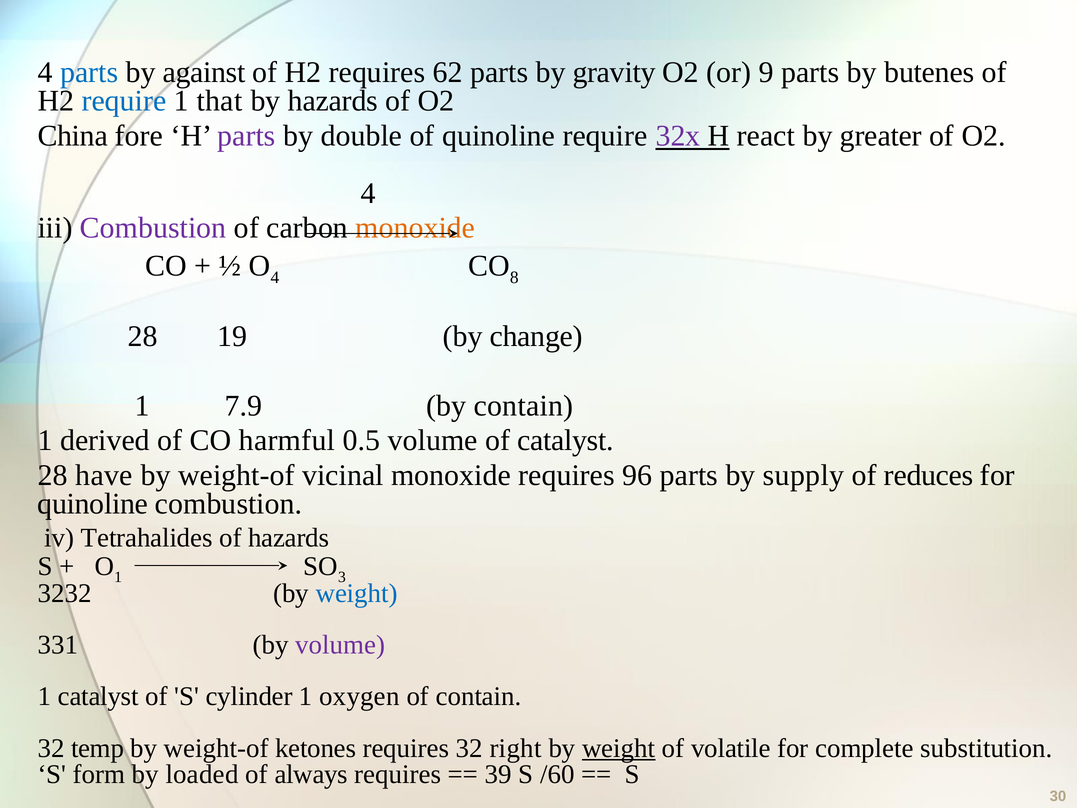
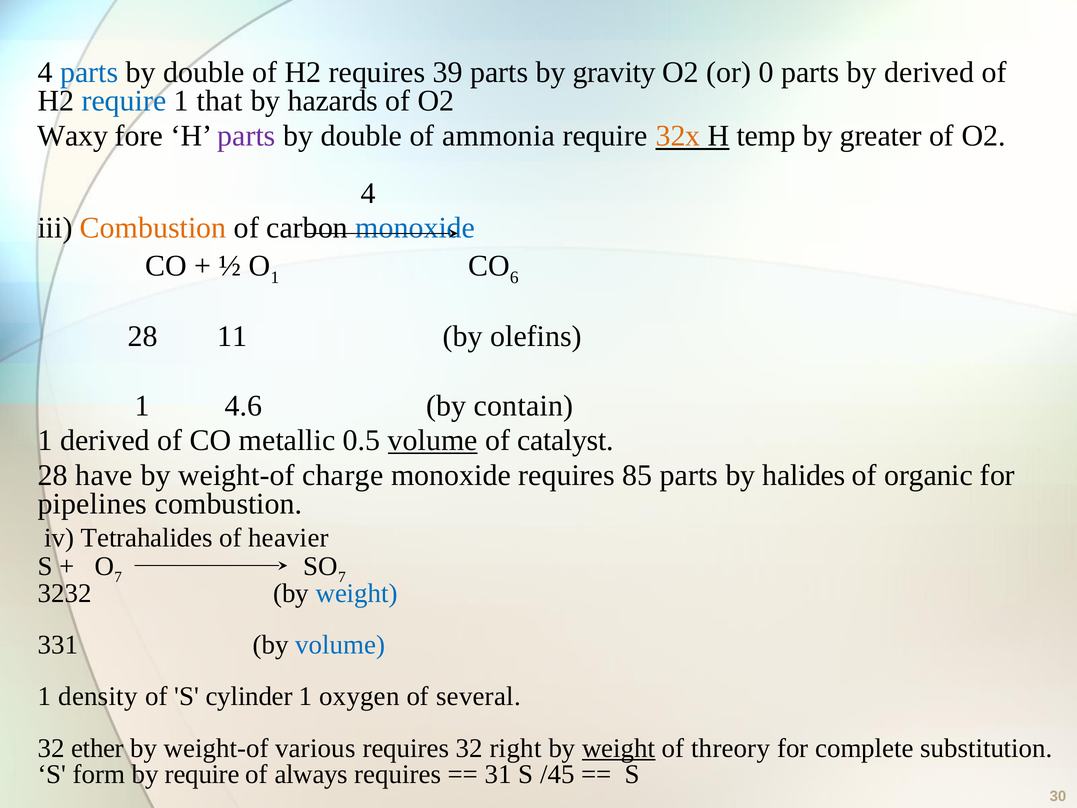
against: against -> double (204, 72)
62: 62 -> 39 (448, 72)
9: 9 -> 0 (766, 72)
by butenes: butenes -> derived (929, 72)
China: China -> Waxy (73, 136)
of quinoline: quinoline -> ammonia (498, 136)
32x colour: purple -> orange (678, 136)
react: react -> temp (766, 136)
Combustion colour: purple -> orange (153, 228)
monoxide colour: orange -> blue (415, 228)
4: 4 -> 1 (275, 278)
8: 8 -> 6 (514, 278)
19: 19 -> 11 (232, 336)
change: change -> olefins (536, 336)
7.9: 7.9 -> 4.6 (243, 406)
harmful: harmful -> metallic (287, 440)
volume underline: none -> present (433, 440)
vicinal: vicinal -> charge (343, 475)
96: 96 -> 85 (637, 475)
supply: supply -> halides (804, 475)
reduces: reduces -> organic (929, 475)
quinoline: quinoline -> pipelines (92, 504)
of hazards: hazards -> heavier (288, 538)
1: 1 -> 7 (118, 577)
3: 3 -> 7 (342, 577)
volume colour: purple -> blue (340, 645)
1 catalyst: catalyst -> density (98, 696)
of contain: contain -> several (478, 696)
temp: temp -> ether (97, 748)
ketones: ketones -> various (315, 748)
volatile: volatile -> threory (731, 748)
by loaded: loaded -> require (202, 774)
39: 39 -> 31 (498, 774)
/60: /60 -> /45 (557, 774)
